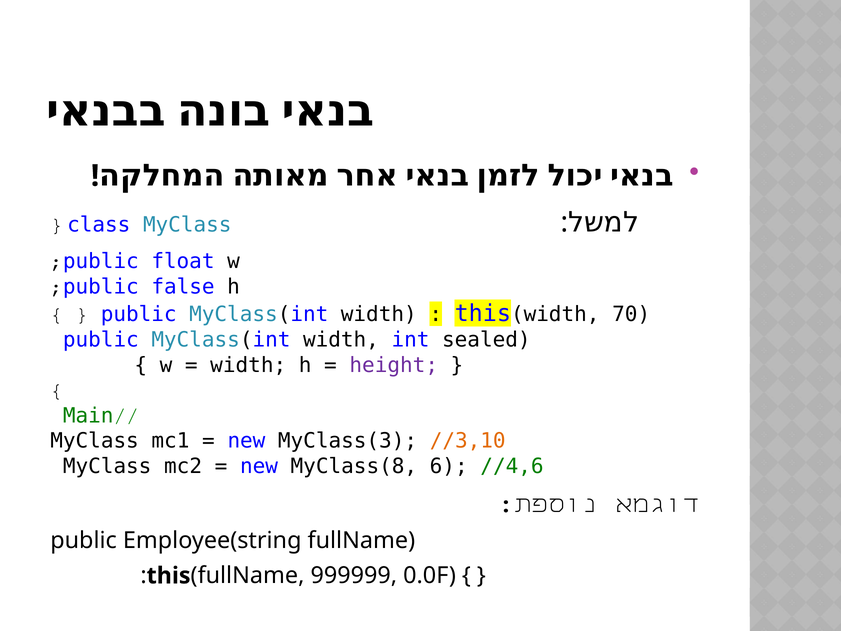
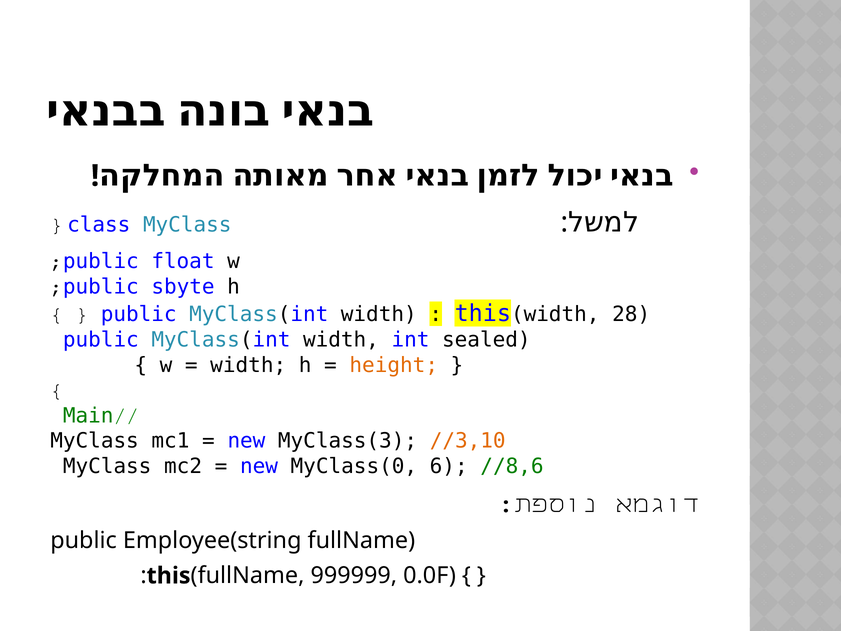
false: false -> sbyte (183, 287)
70: 70 -> 28 (631, 314)
height colour: purple -> orange (394, 365)
MyClass(8: MyClass(8 -> MyClass(0 (354, 466)
//4,6: //4,6 -> //8,6 (512, 466)
